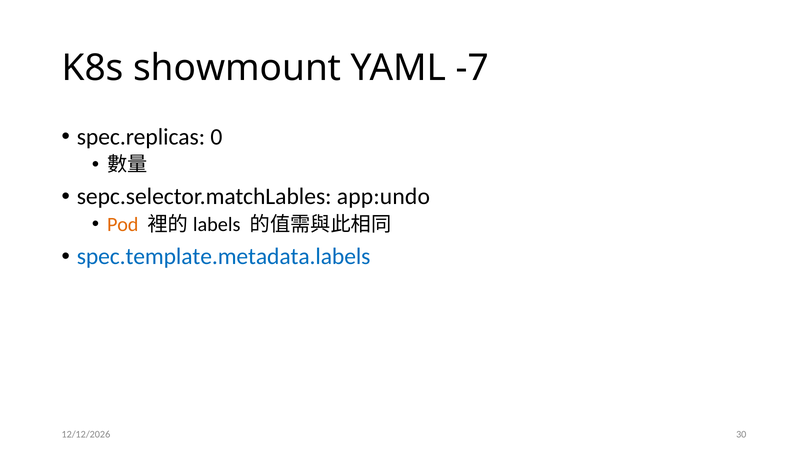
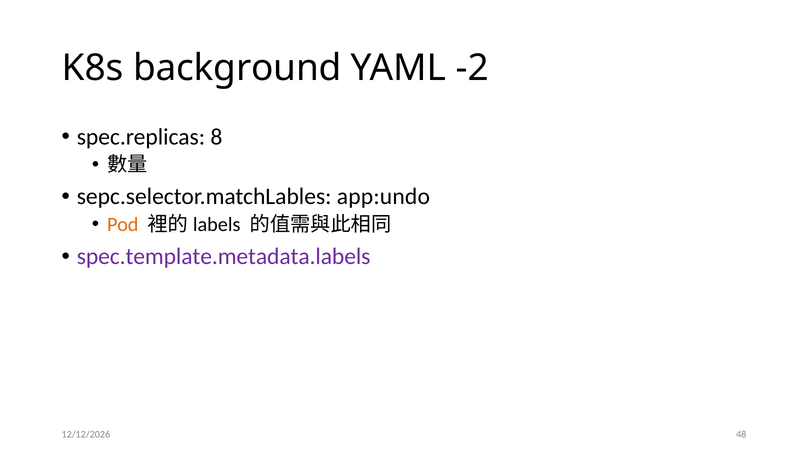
showmount: showmount -> background (237, 68)
-7: -7 -> -2 (472, 68)
0: 0 -> 8 (216, 137)
spec.template.metadata.labels colour: blue -> purple (224, 256)
30: 30 -> 48 (741, 434)
